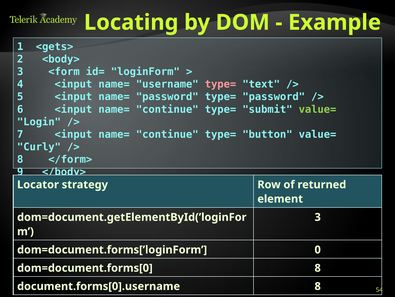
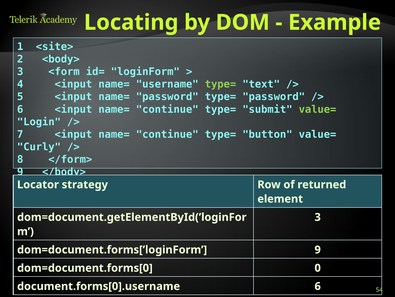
<gets>: <gets> -> <site> (55, 47)
type= colour: pink -> light green (220, 84)
dom=document.forms[’loginForm 0: 0 -> 9 (318, 249)
dom=document.forms[0 8: 8 -> 0 (318, 267)
document.forms[0].username 8: 8 -> 6 (318, 286)
